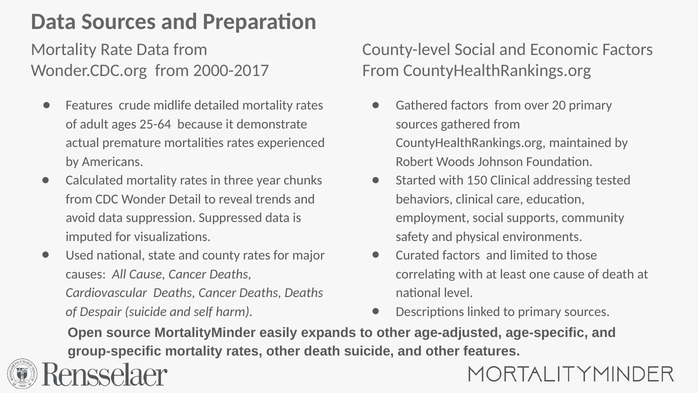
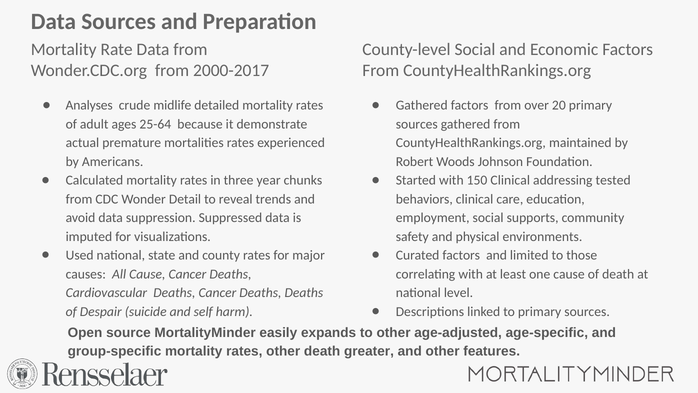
Features: Features -> Analyses (89, 105)
death suicide: suicide -> greater (369, 351)
